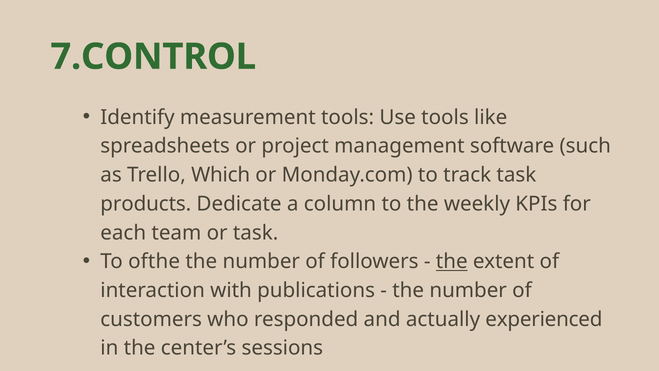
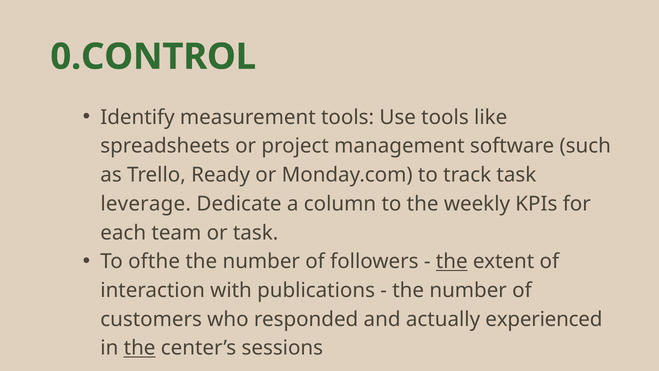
7.CONTROL: 7.CONTROL -> 0.CONTROL (153, 57)
Which: Which -> Ready (221, 175)
products: products -> leverage (146, 204)
the underline: none -> present (140, 348)
